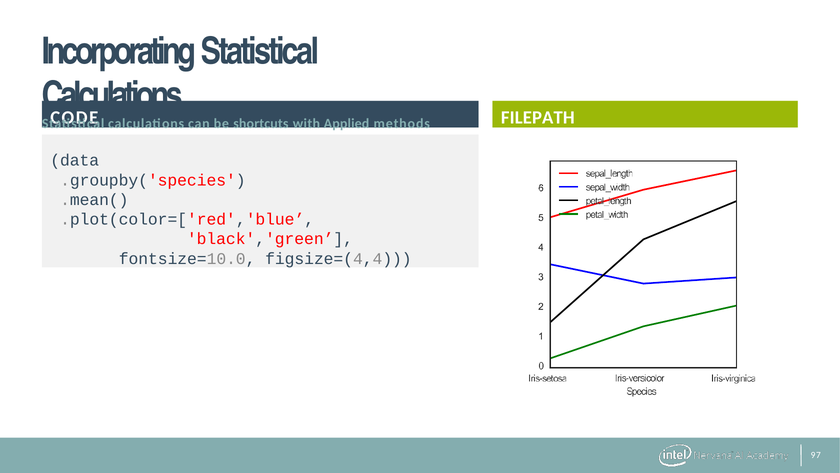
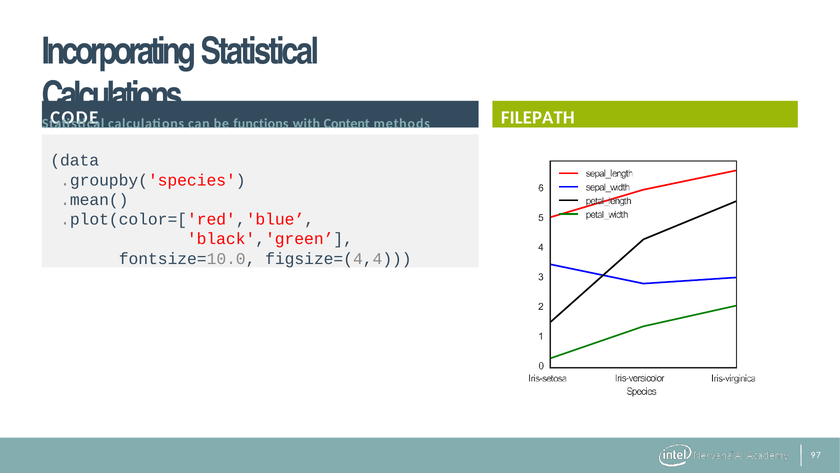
shortcuts: shortcuts -> functions (261, 124)
Applied: Applied -> Content (347, 124)
